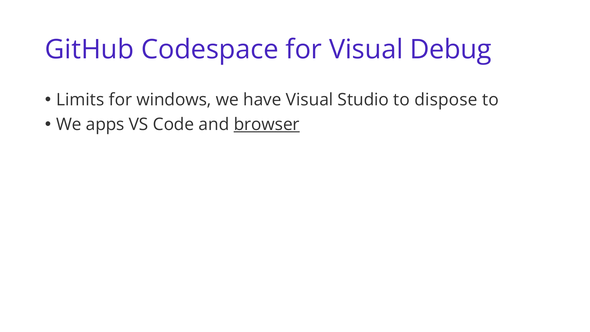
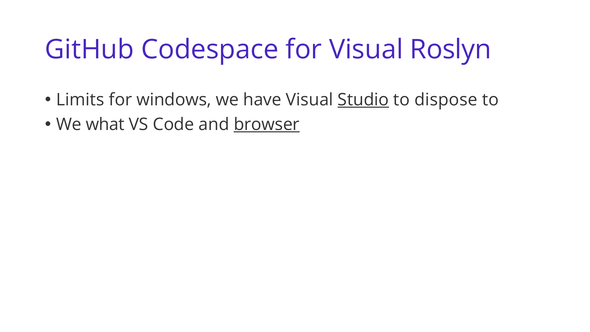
Debug: Debug -> Roslyn (451, 50)
Studio underline: none -> present (363, 100)
apps: apps -> what (105, 124)
